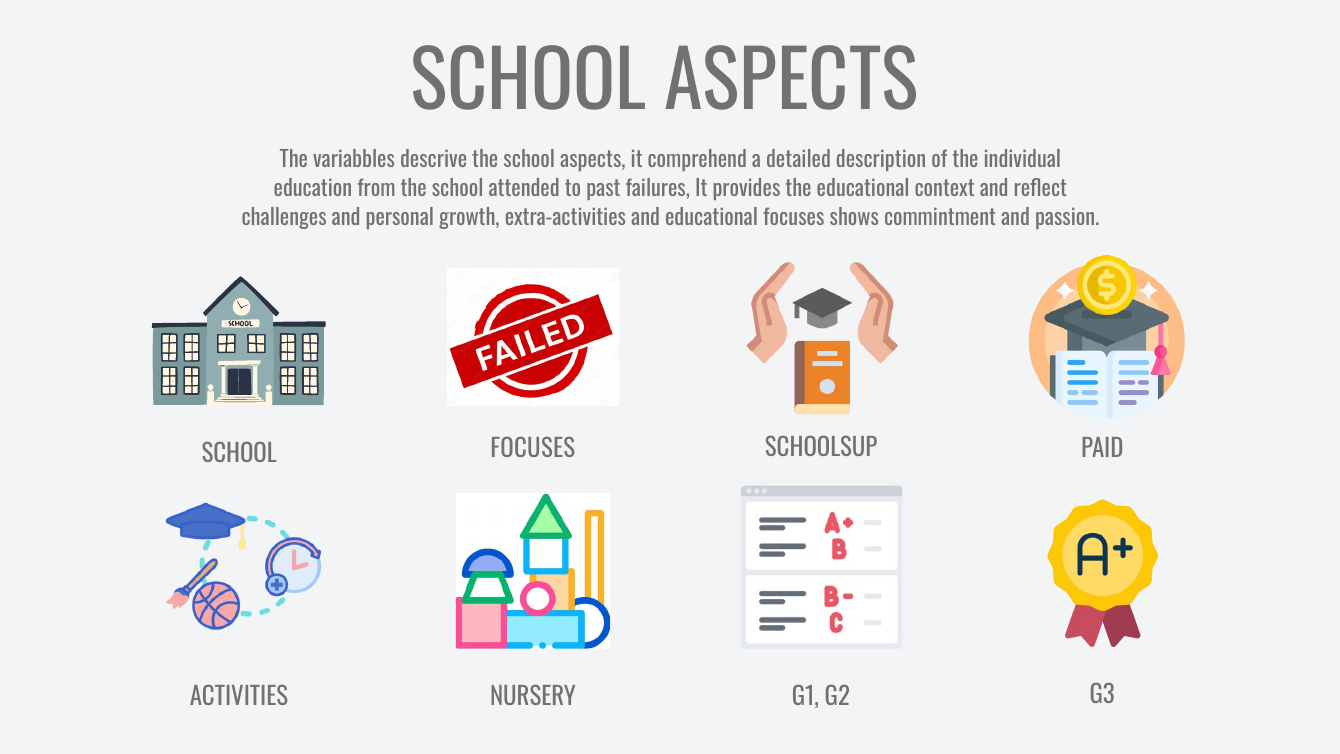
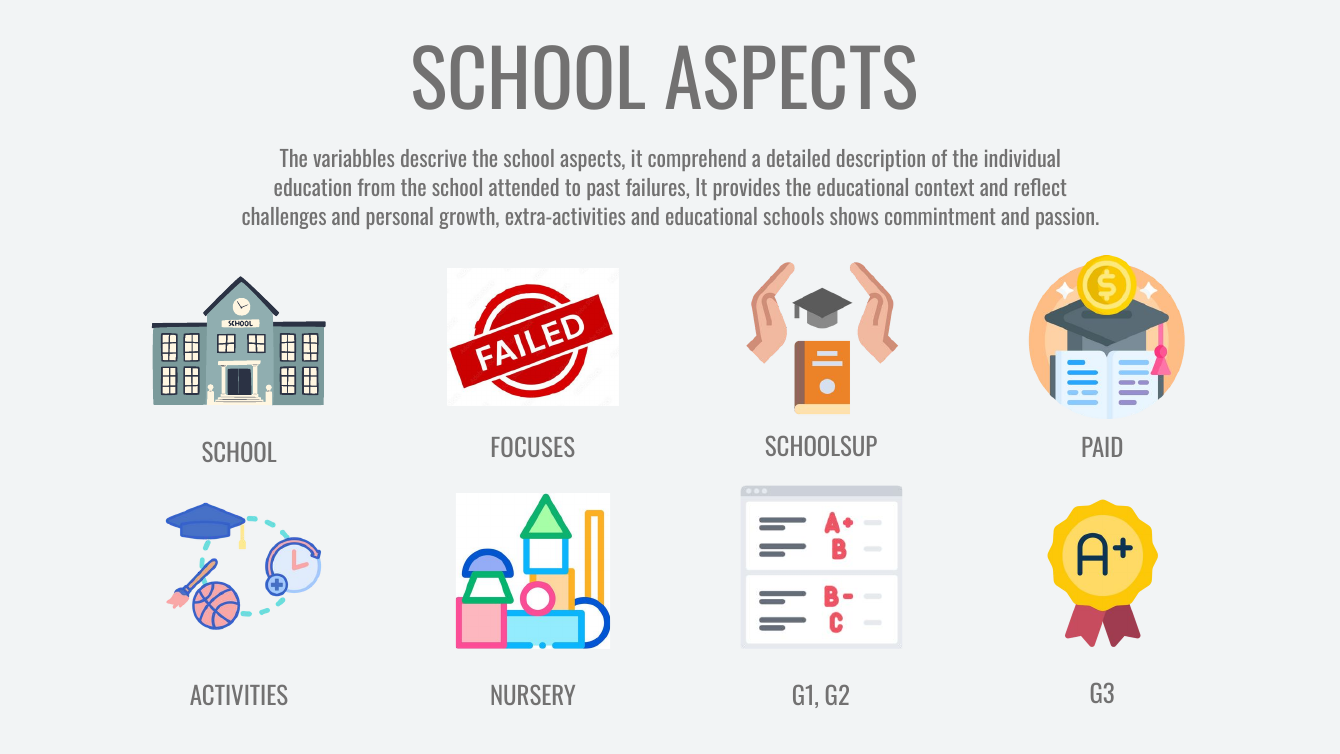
educational focuses: focuses -> schools (794, 218)
